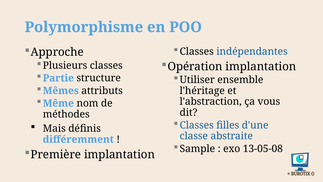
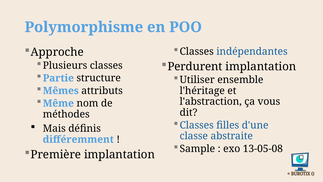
Opération: Opération -> Perdurent (195, 66)
